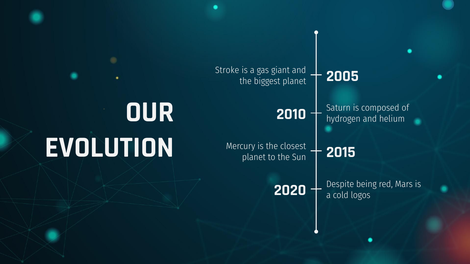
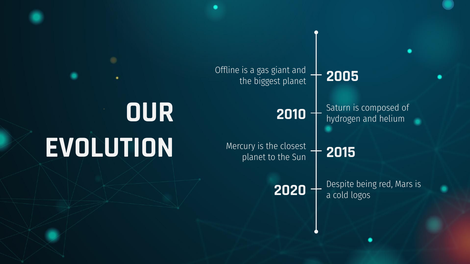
Stroke: Stroke -> Offline (227, 70)
